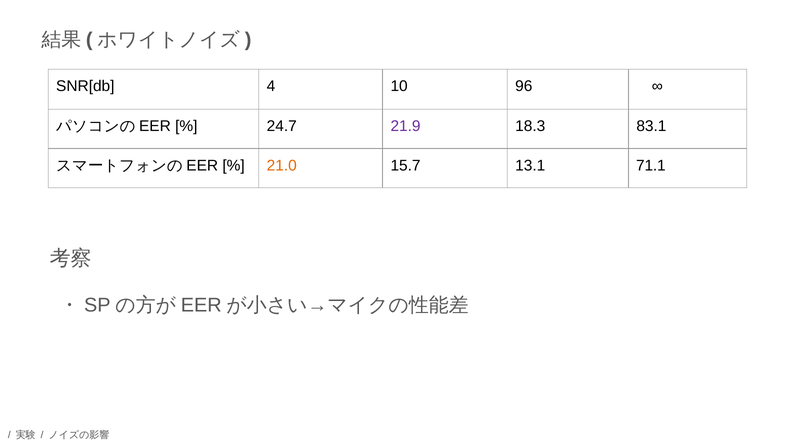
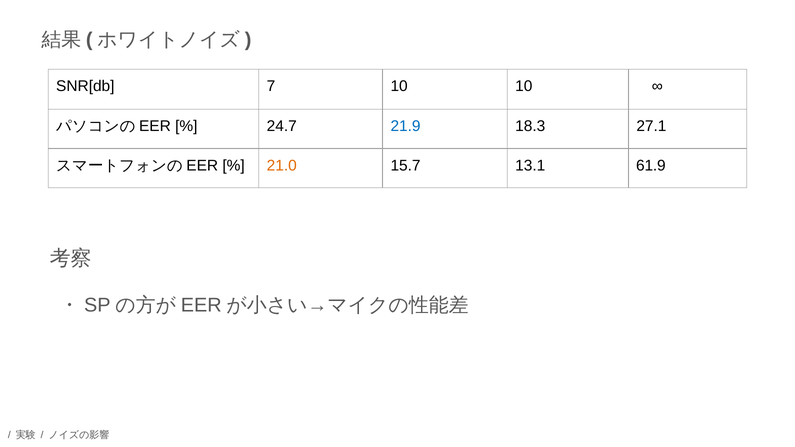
4: 4 -> 7 (271, 86)
10 96: 96 -> 10 (524, 86)
21.9 colour: purple -> blue (406, 126)
83.1: 83.1 -> 27.1 (651, 126)
71.1: 71.1 -> 61.9 (651, 166)
